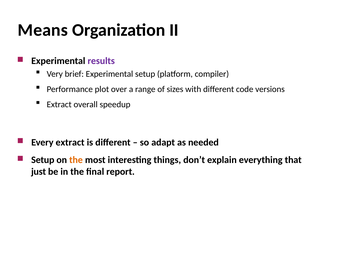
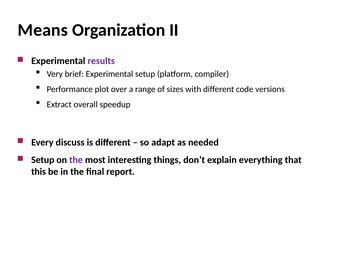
Every extract: extract -> discuss (70, 142)
the colour: orange -> purple (76, 160)
just: just -> this (39, 172)
